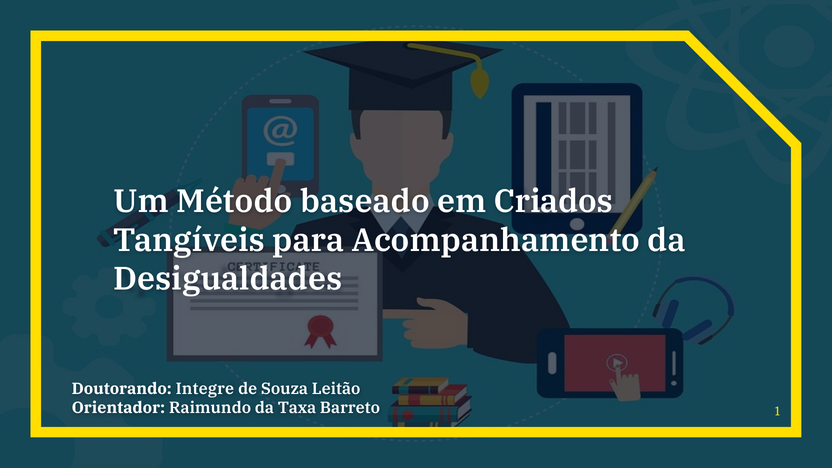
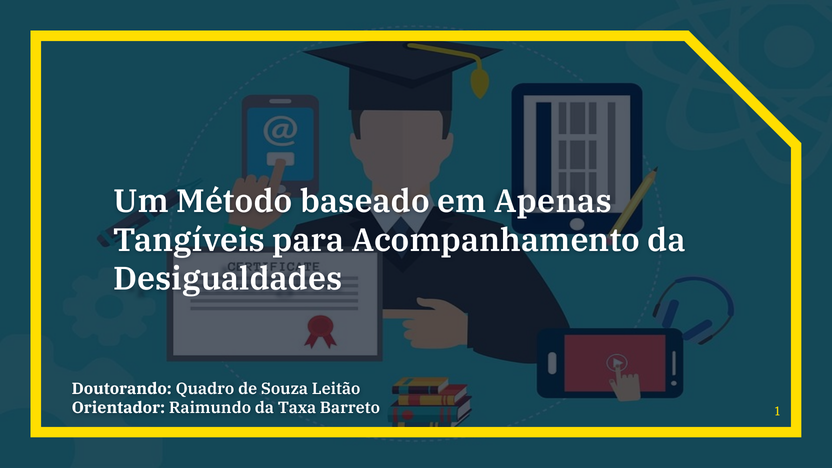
Criados: Criados -> Apenas (553, 202)
Integre: Integre -> Quadro (205, 389)
